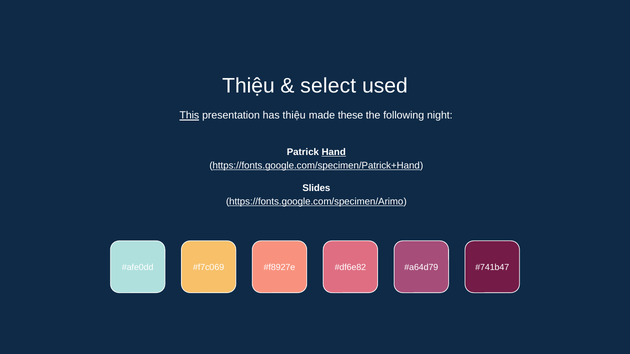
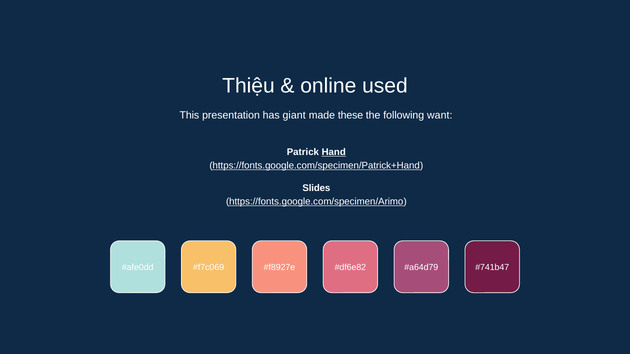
select: select -> online (328, 86)
This underline: present -> none (189, 116)
has thiệu: thiệu -> giant (294, 116)
night: night -> want (440, 116)
